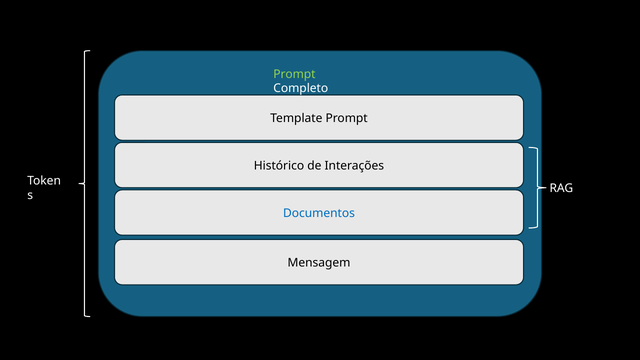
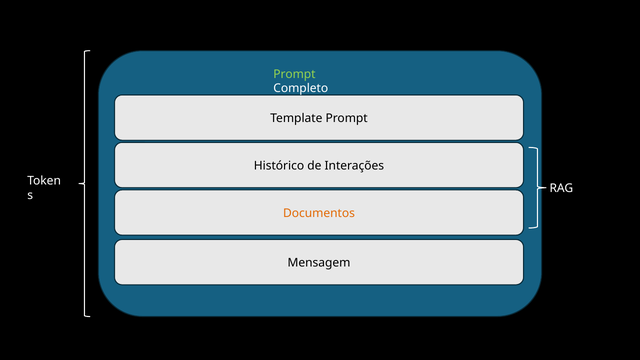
Documentos colour: blue -> orange (319, 213)
